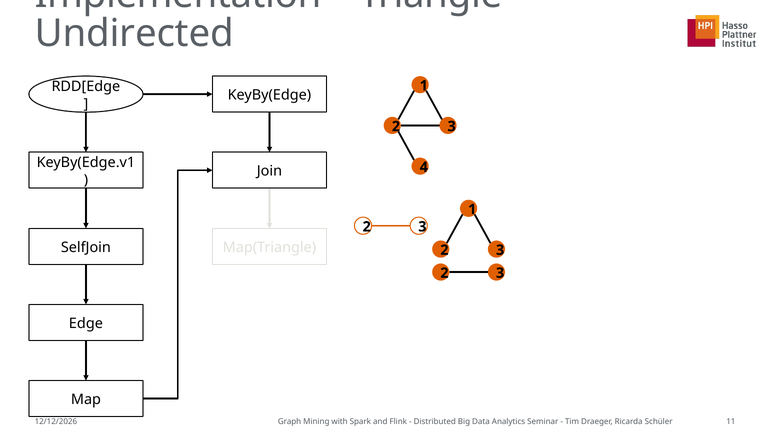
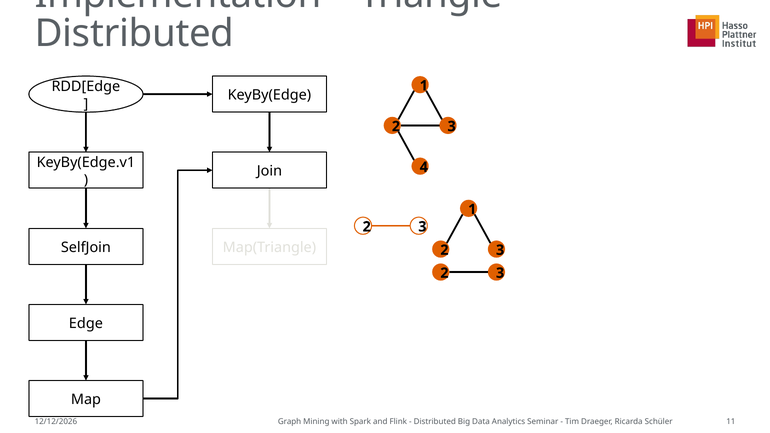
Undirected: Undirected -> Distributed (134, 34)
